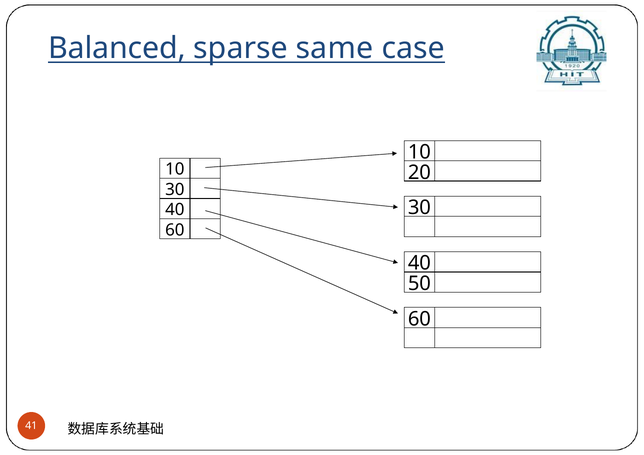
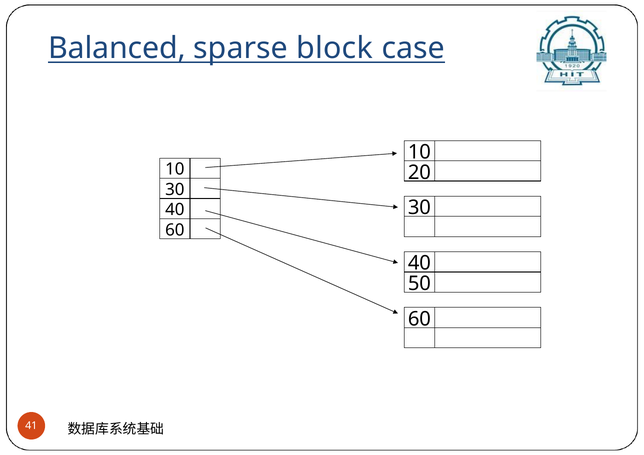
same: same -> block (335, 48)
